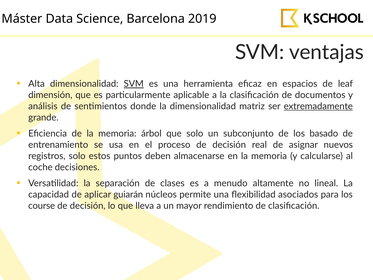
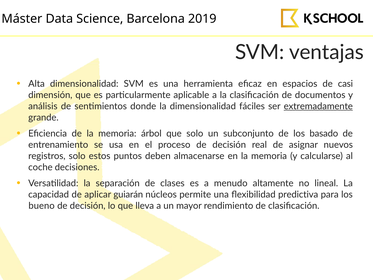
SVM underline: present -> none (134, 84)
leaf: leaf -> casi (345, 84)
matriz: matriz -> fáciles (252, 106)
asociados: asociados -> predictiva (298, 194)
course: course -> bueno (42, 206)
